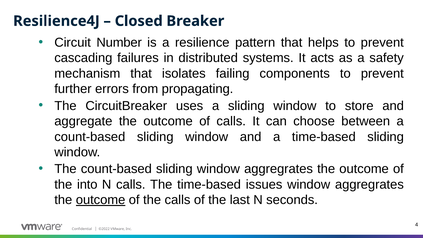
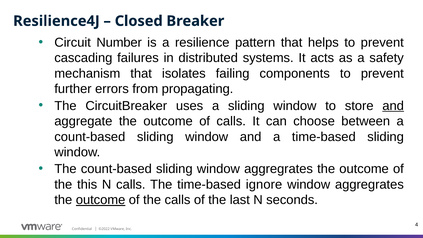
and underline: none -> present (393, 106)
into: into -> this (87, 184)
issues: issues -> ignore (264, 184)
